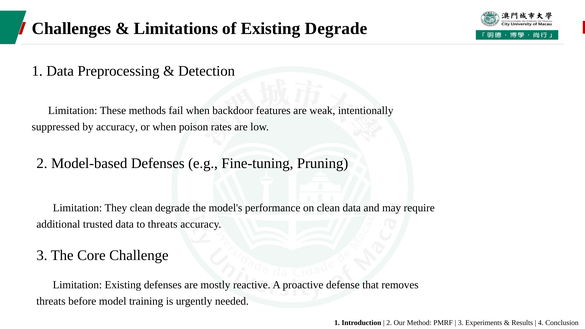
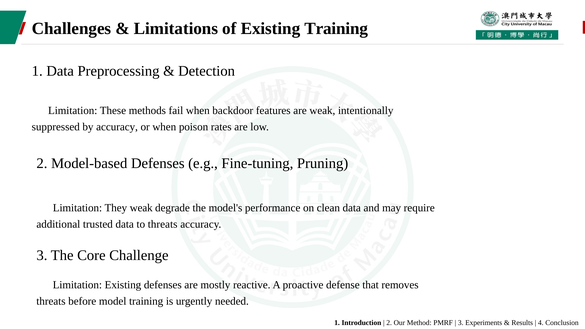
Existing Degrade: Degrade -> Training (336, 29)
They clean: clean -> weak (141, 208)
